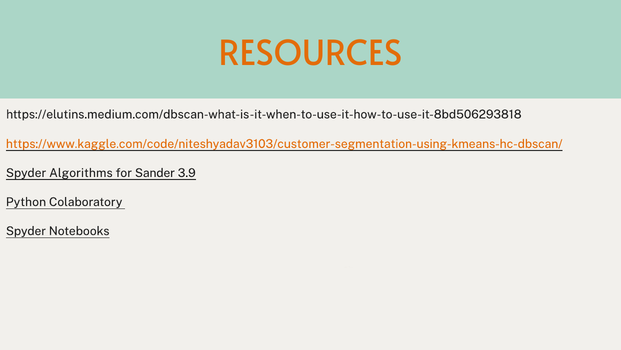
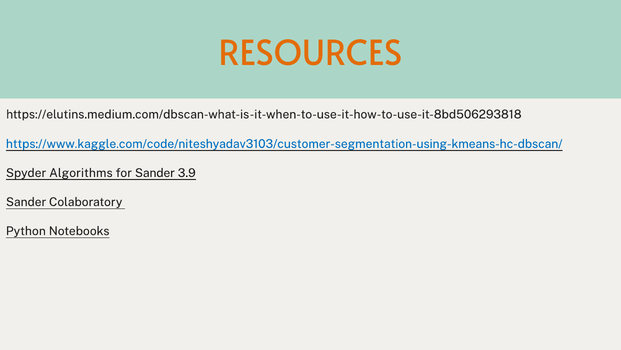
https://www.kaggle.com/code/niteshyadav3103/customer-segmentation-using-kmeans-hc-dbscan/ colour: orange -> blue (284, 144)
Python: Python -> Sander (26, 202)
Spyder: Spyder -> Python (26, 231)
